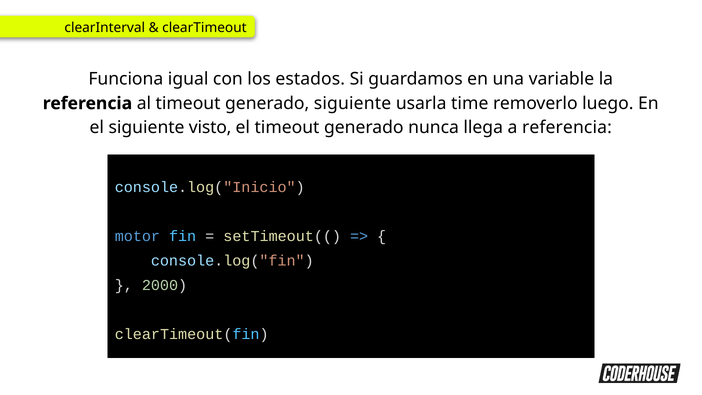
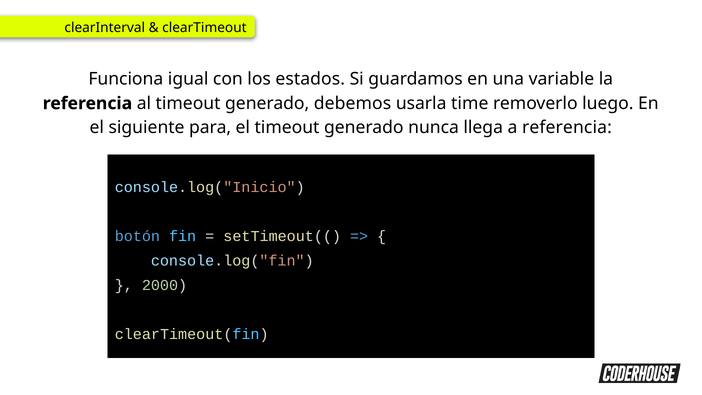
generado siguiente: siguiente -> debemos (353, 103)
visto: visto -> para (210, 128)
motor: motor -> botón (137, 236)
